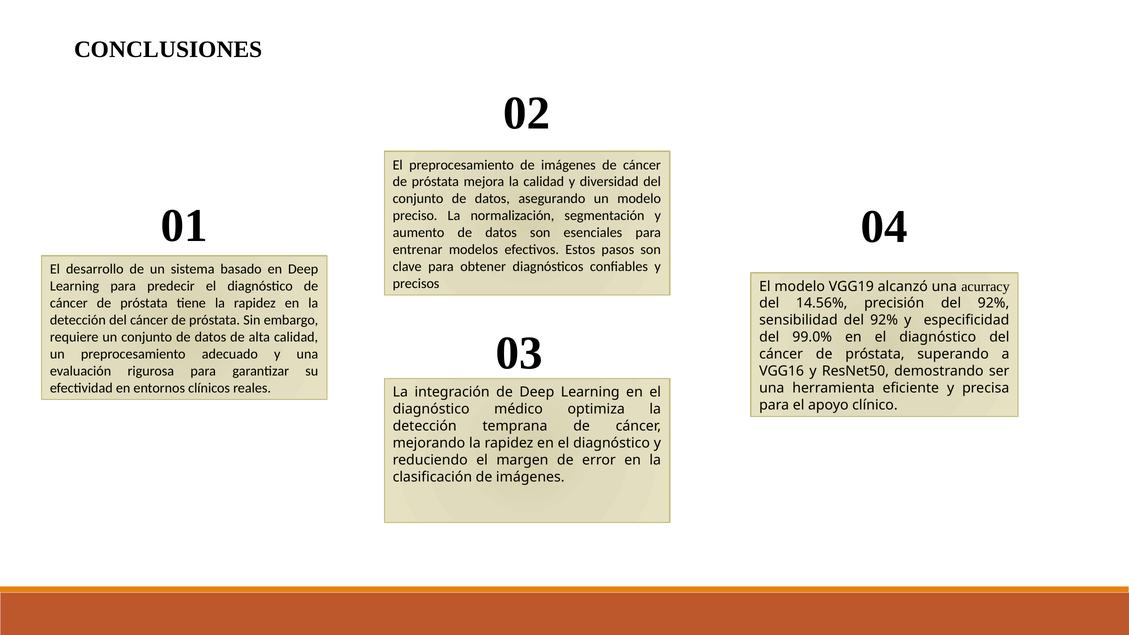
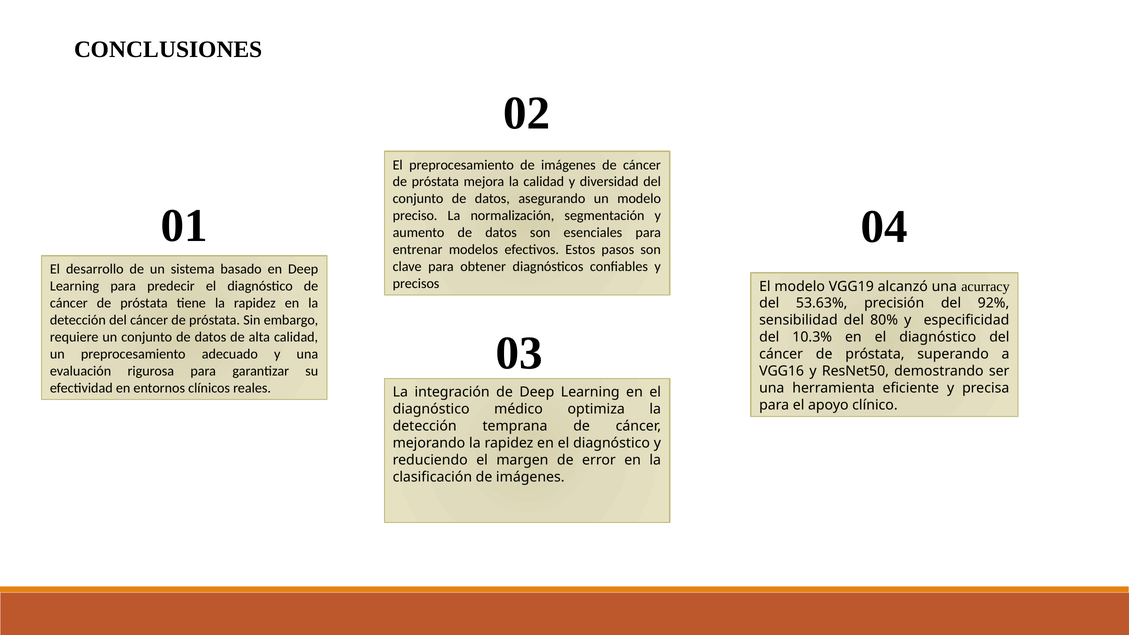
14.56%: 14.56% -> 53.63% (822, 303)
sensibilidad del 92%: 92% -> 80% (884, 320)
99.0%: 99.0% -> 10.3% (812, 337)
